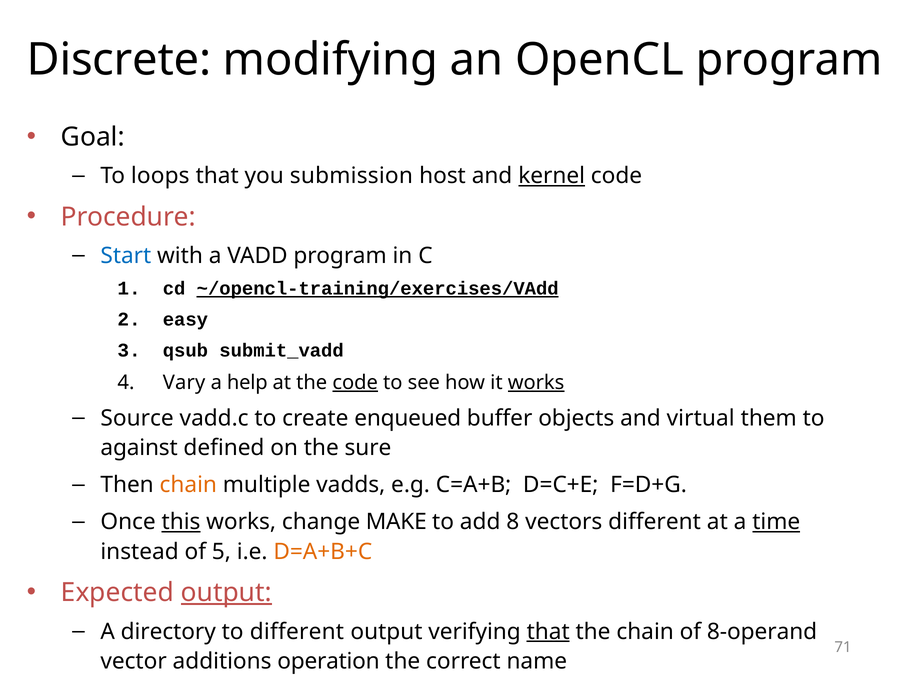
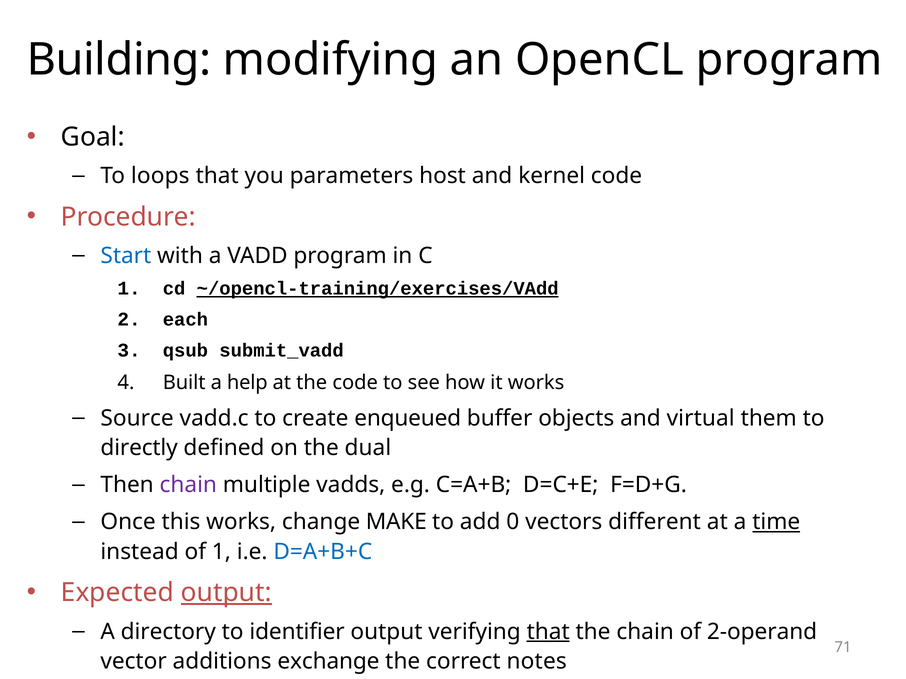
Discrete: Discrete -> Building (119, 60)
submission: submission -> parameters (351, 176)
kernel underline: present -> none (552, 176)
easy: easy -> each (185, 320)
Vary: Vary -> Built (184, 383)
code underline: present -> none (355, 383)
works underline: present -> none (536, 383)
against: against -> directly (139, 448)
sure: sure -> dual (368, 448)
chain colour: orange -> purple (188, 485)
this underline: present -> none (181, 522)
8: 8 -> 0 (513, 522)
of 5: 5 -> 1 (221, 552)
D=A+B+C colour: orange -> blue (323, 552)
to different: different -> identifier (297, 632)
8-operand: 8-operand -> 2-operand (762, 632)
operation: operation -> exchange (328, 662)
name: name -> notes (537, 662)
